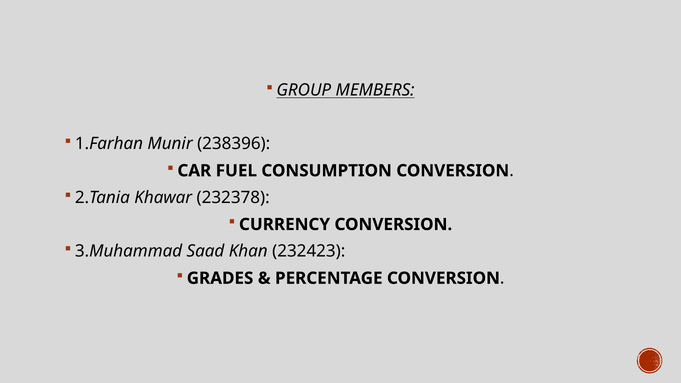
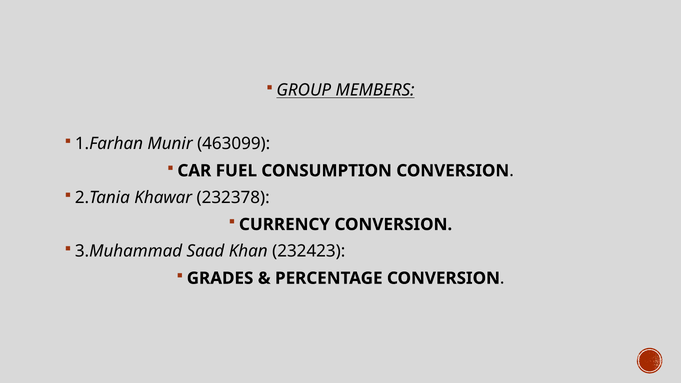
238396: 238396 -> 463099 (234, 144)
